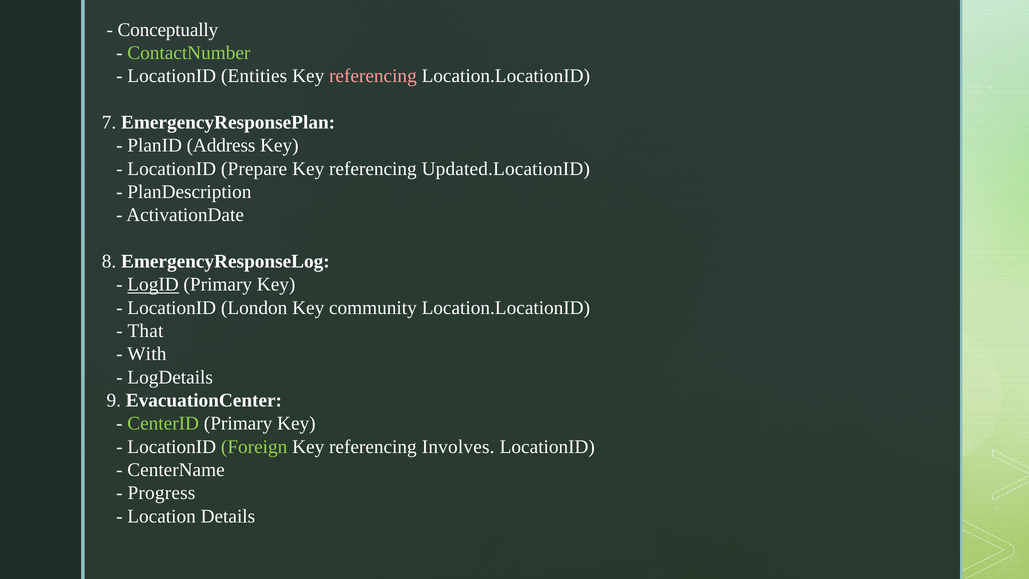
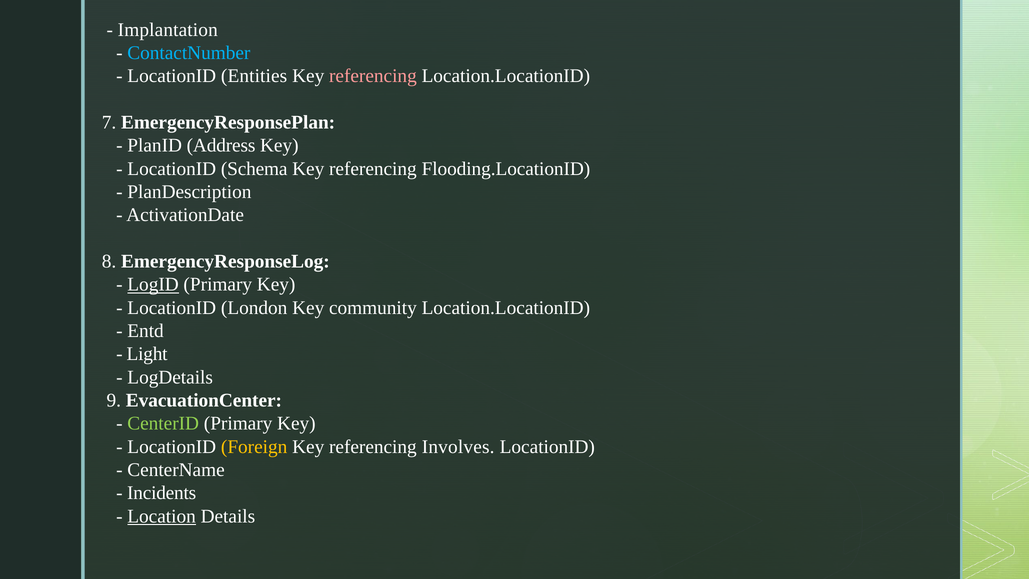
Conceptually: Conceptually -> Implantation (168, 30)
ContactNumber colour: light green -> light blue (189, 53)
Prepare: Prepare -> Schema (254, 169)
Updated.LocationID: Updated.LocationID -> Flooding.LocationID (506, 169)
That: That -> Entd (146, 331)
With: With -> Light (147, 354)
Foreign colour: light green -> yellow (254, 447)
Progress: Progress -> Incidents (162, 493)
Location underline: none -> present (162, 516)
